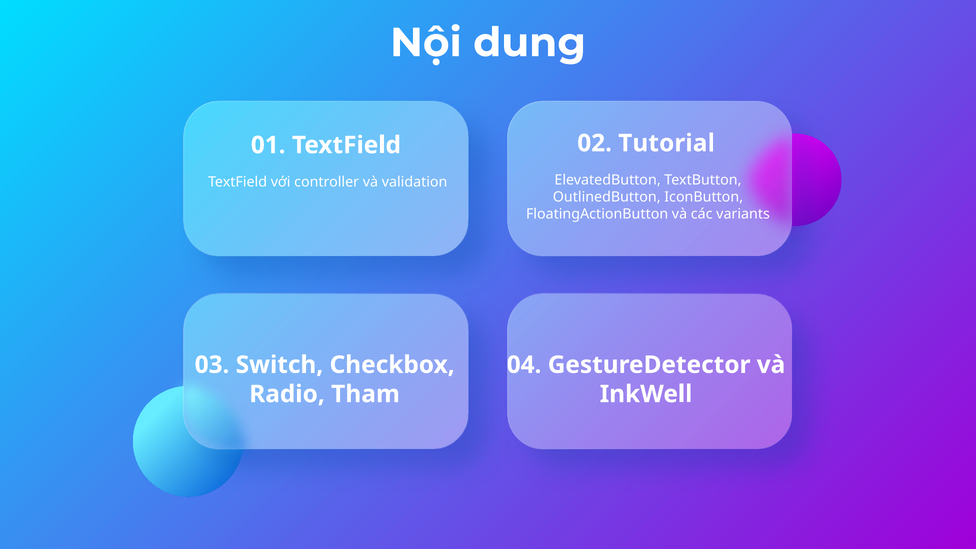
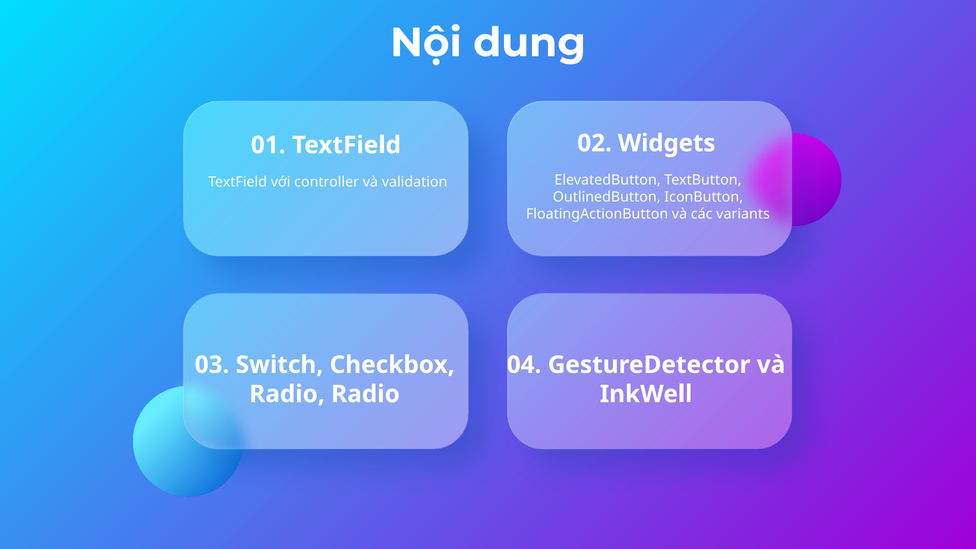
Tutorial: Tutorial -> Widgets (667, 143)
Radio Tham: Tham -> Radio (366, 394)
